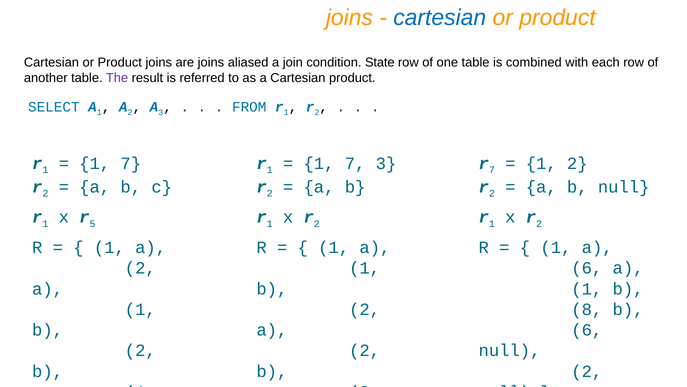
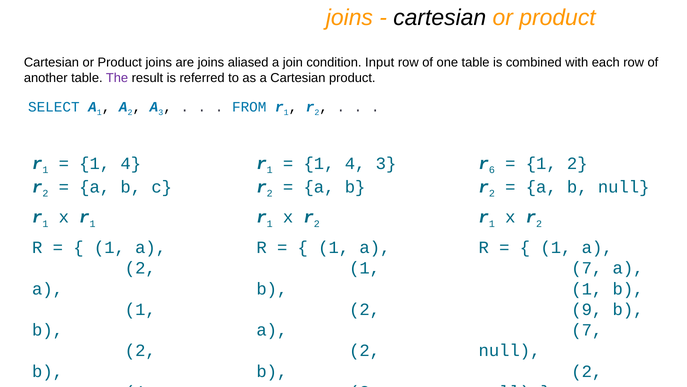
cartesian colour: blue -> black (440, 18)
State: State -> Input (380, 62)
7: 7 -> 4 (131, 163)
7: 7 -> 4 (355, 163)
r 7: 7 -> 6 (492, 170)
x r 5: 5 -> 1 (93, 224)
6: 6 -> 7 (587, 268)
8: 8 -> 9 (587, 309)
6: 6 -> 7 (587, 330)
